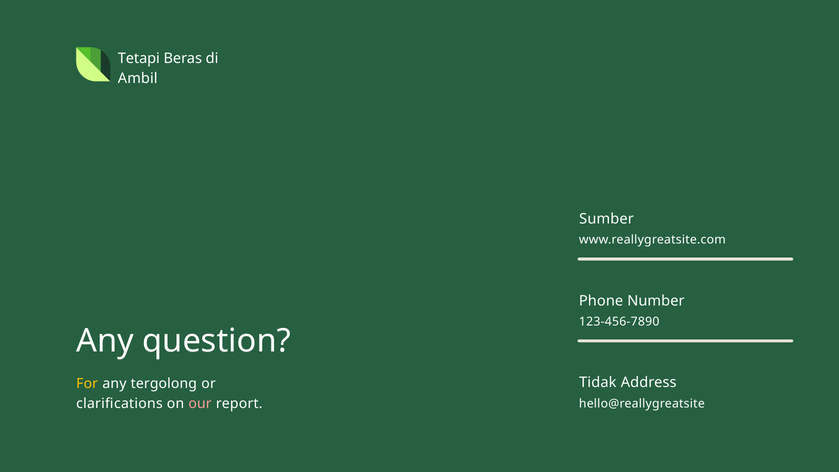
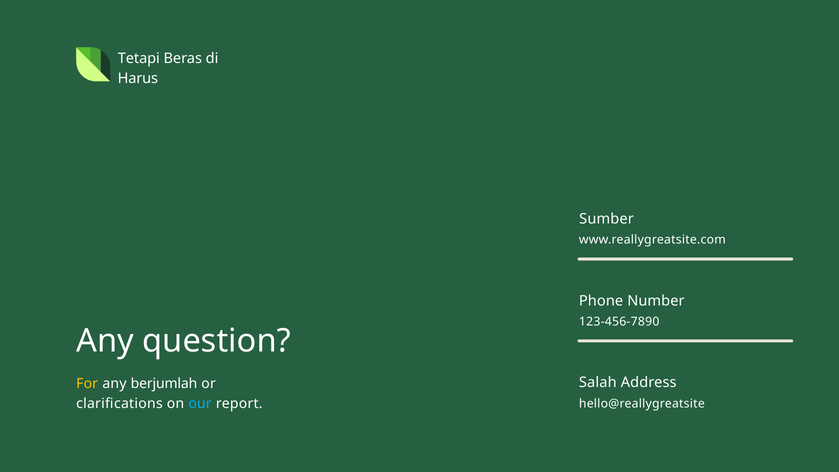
Ambil: Ambil -> Harus (138, 79)
Tidak: Tidak -> Salah (598, 383)
tergolong: tergolong -> berjumlah (164, 384)
our colour: pink -> light blue (200, 403)
